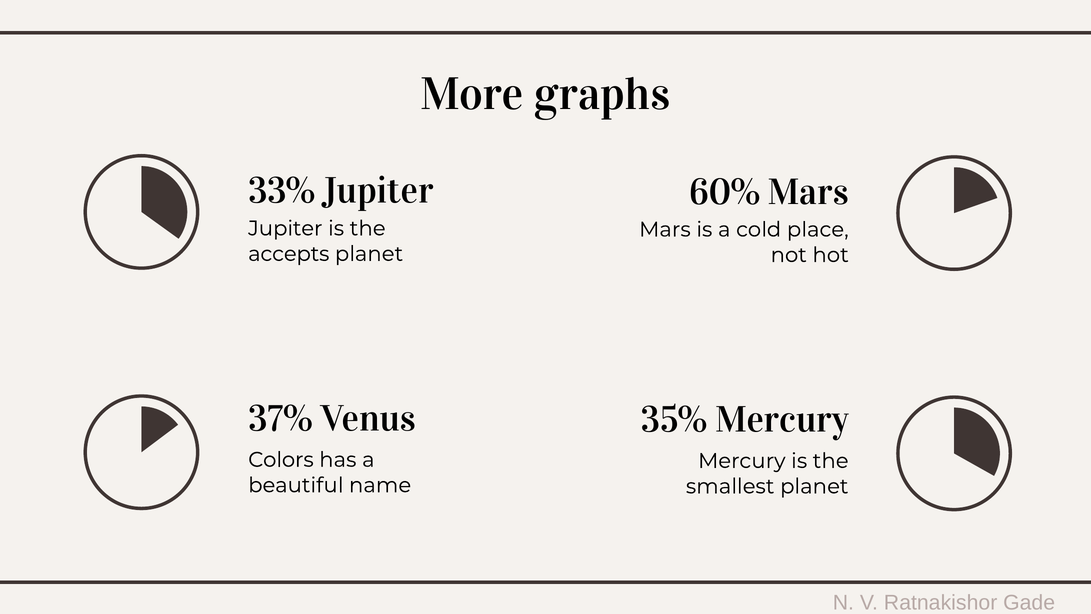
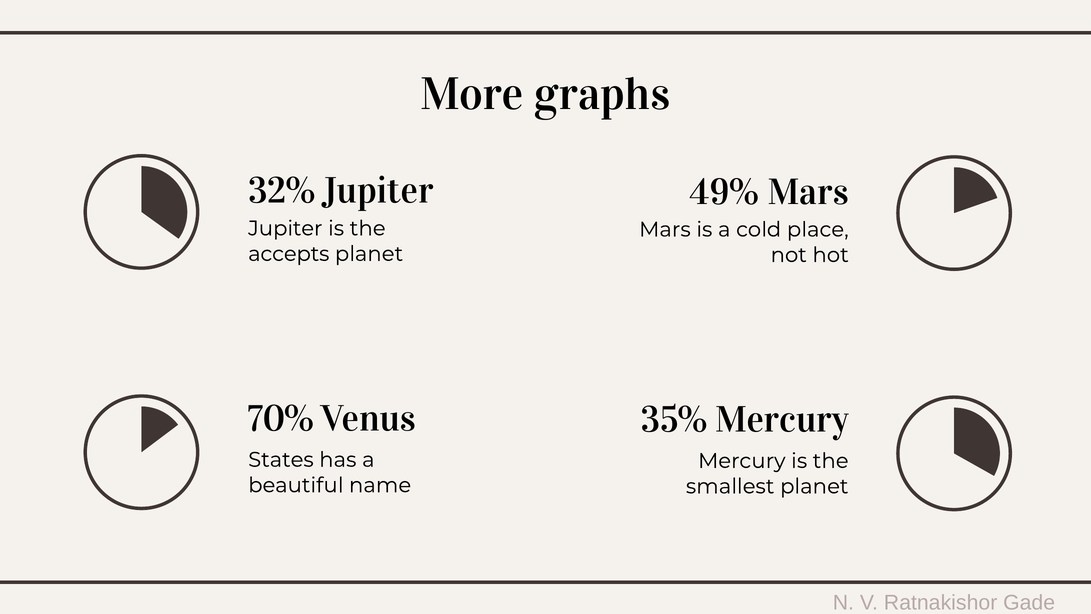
33%: 33% -> 32% (282, 191)
60%: 60% -> 49% (724, 192)
37%: 37% -> 70% (281, 419)
Colors: Colors -> States (281, 460)
